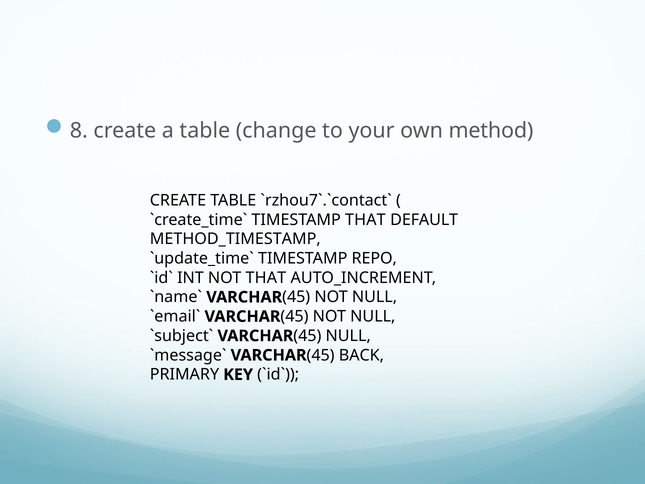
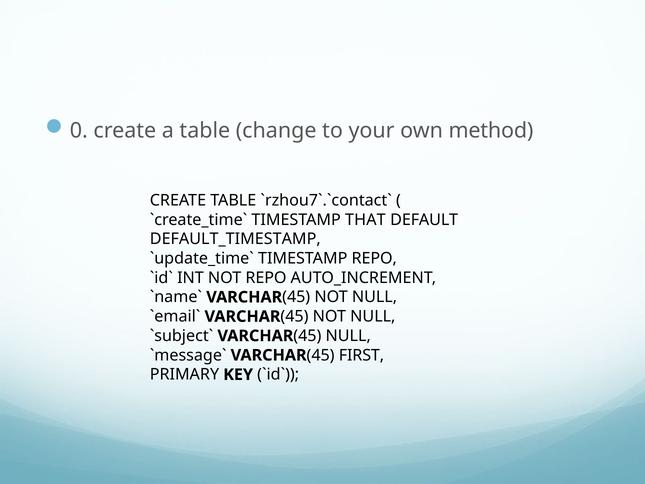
8: 8 -> 0 (79, 131)
METHOD_TIMESTAMP: METHOD_TIMESTAMP -> DEFAULT_TIMESTAMP (235, 239)
NOT THAT: THAT -> REPO (266, 278)
BACK: BACK -> FIRST (361, 355)
